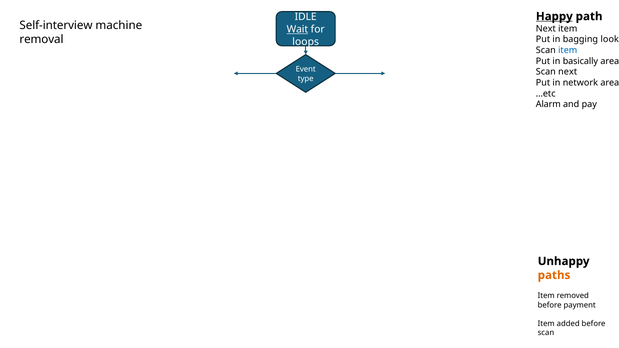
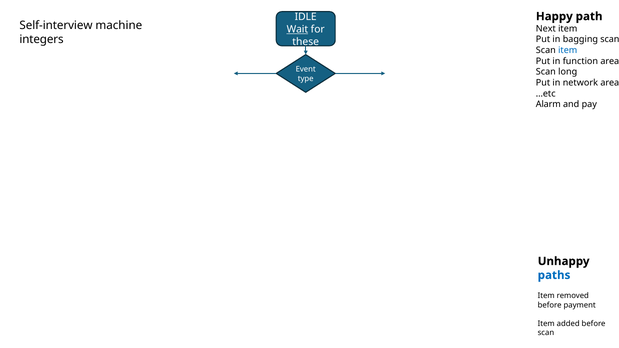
Happy underline: present -> none (554, 16)
removal: removal -> integers (41, 39)
bagging look: look -> scan (610, 39)
loops: loops -> these (306, 42)
basically: basically -> function (580, 61)
Scan next: next -> long (568, 72)
paths colour: orange -> blue (554, 275)
